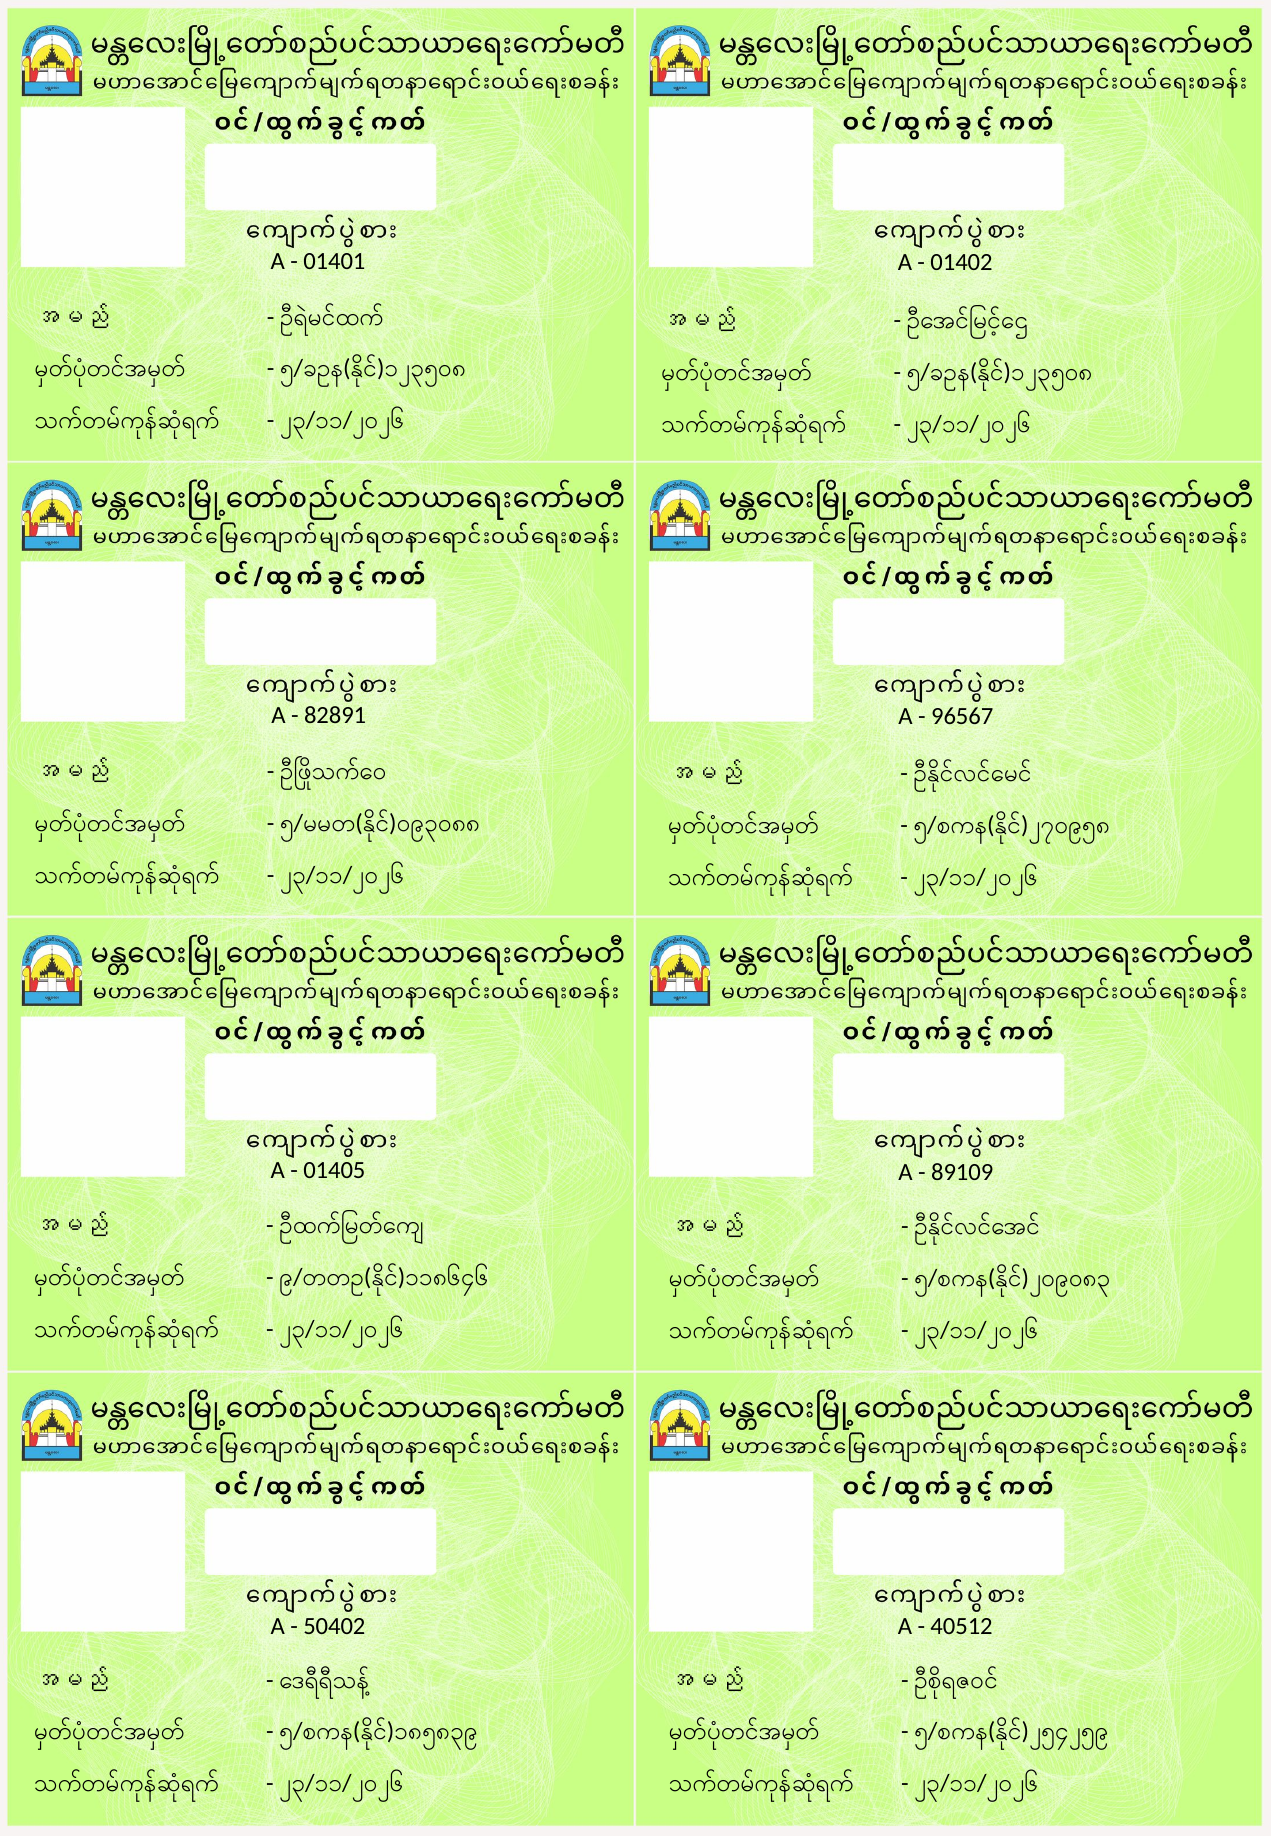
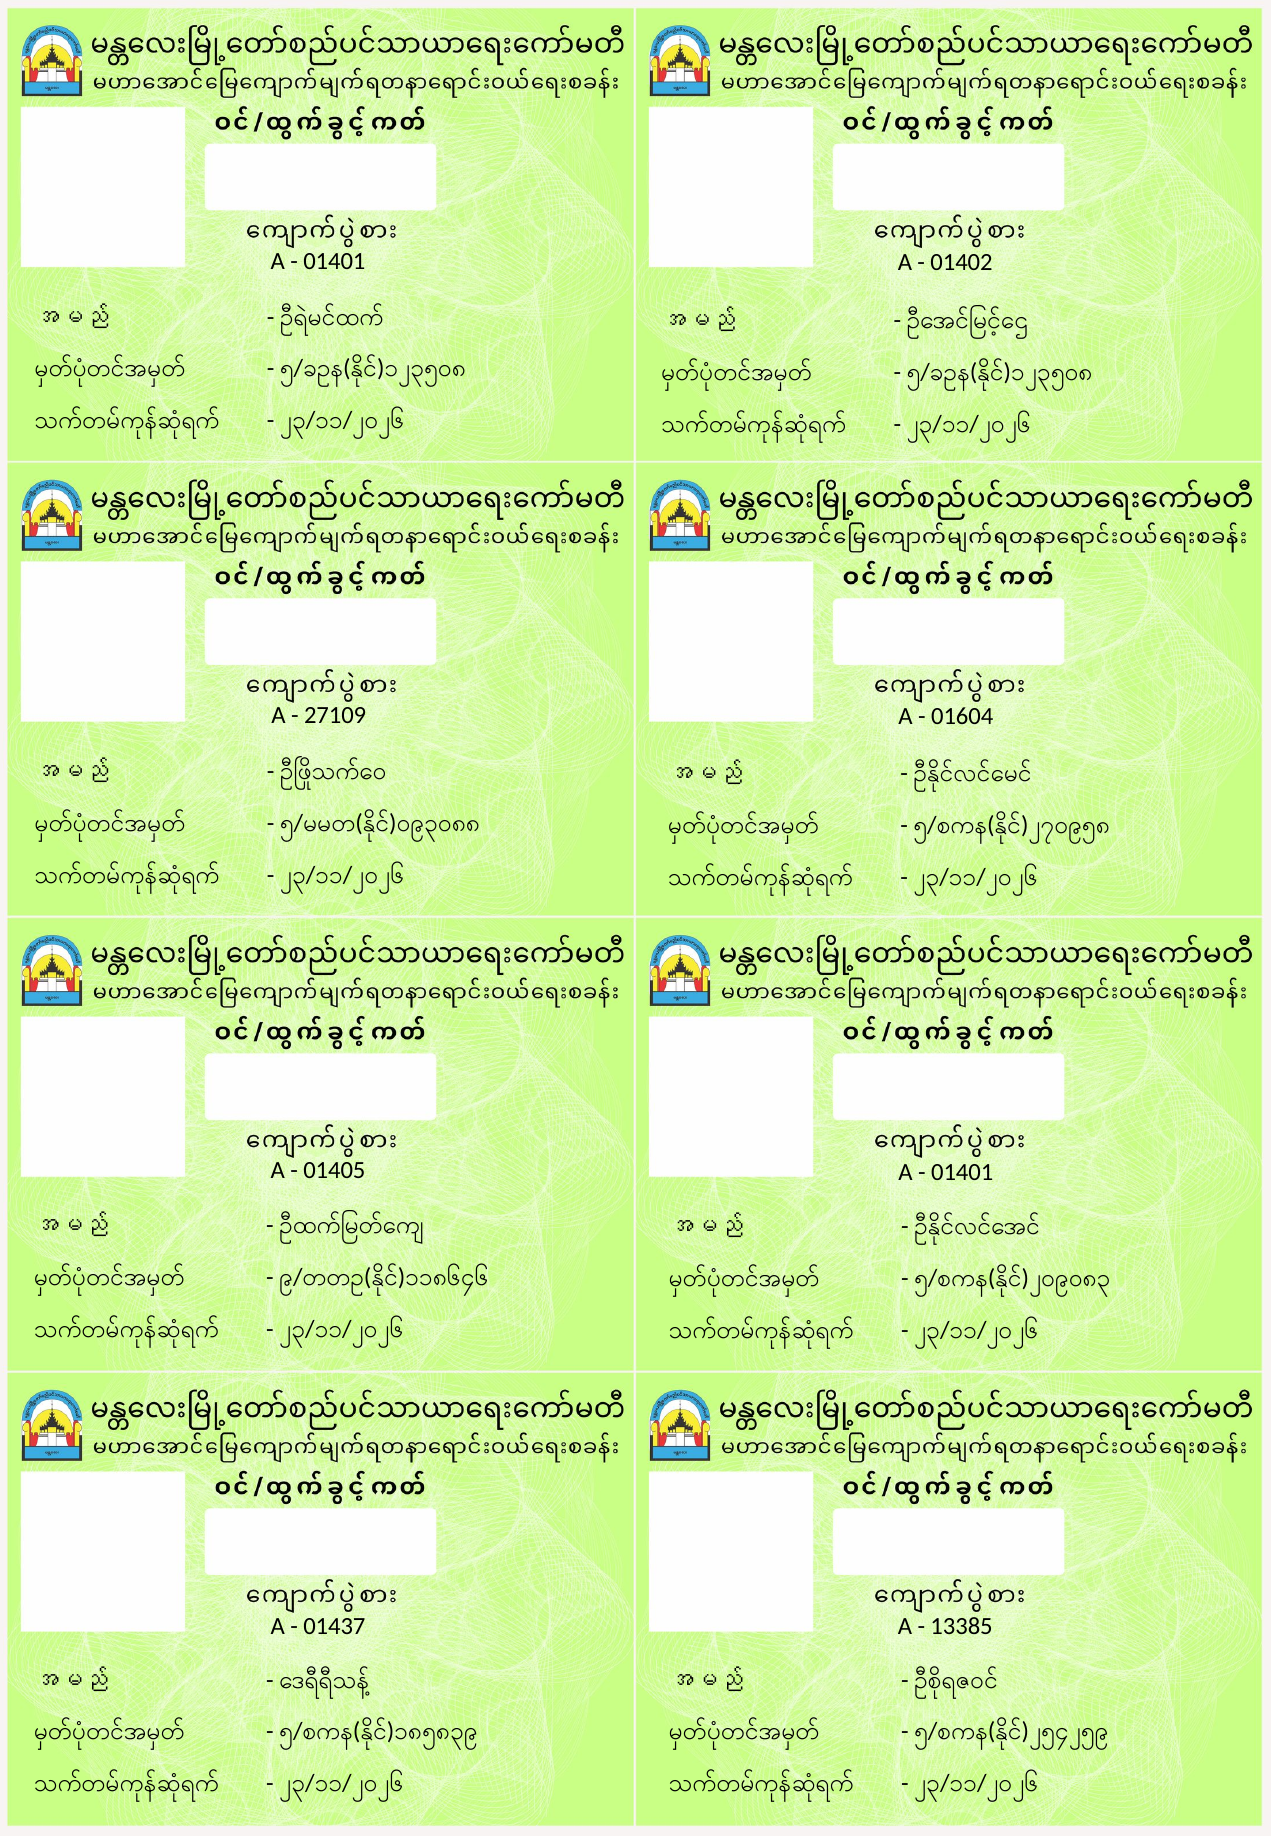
82891: 82891 -> 27109 (335, 716)
96567: 96567 -> 01604 (962, 716)
89109: 89109 -> 01401 (962, 1172)
50402: 50402 -> 01437 (334, 1626)
40512: 40512 -> 13385 (962, 1626)
